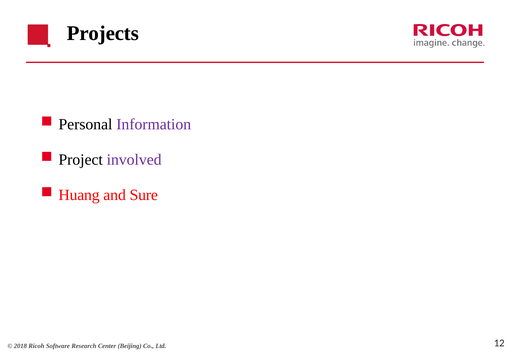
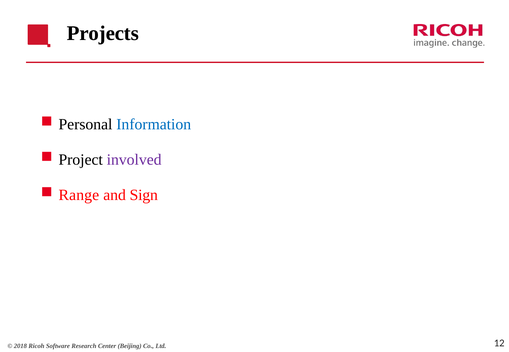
Information colour: purple -> blue (154, 124)
Huang: Huang -> Range (79, 195)
Sure: Sure -> Sign (144, 195)
